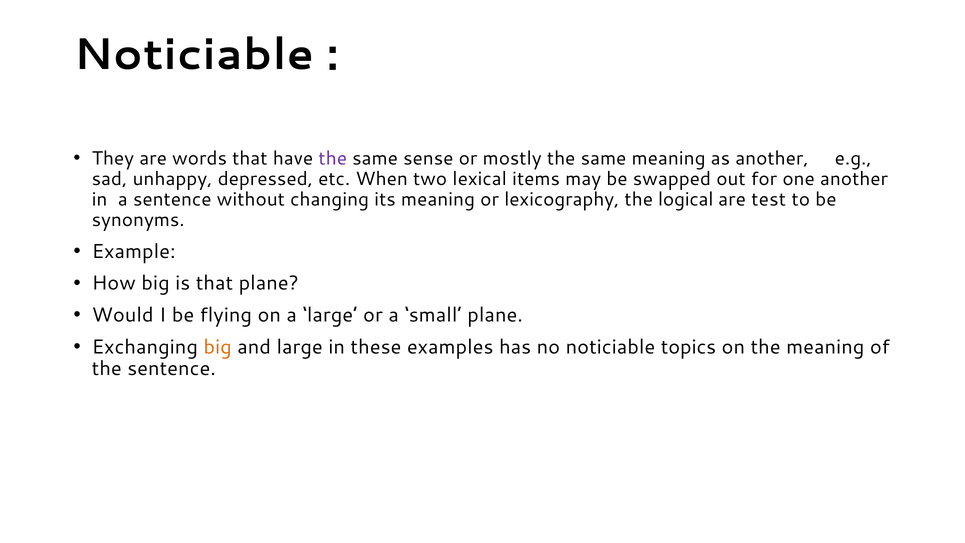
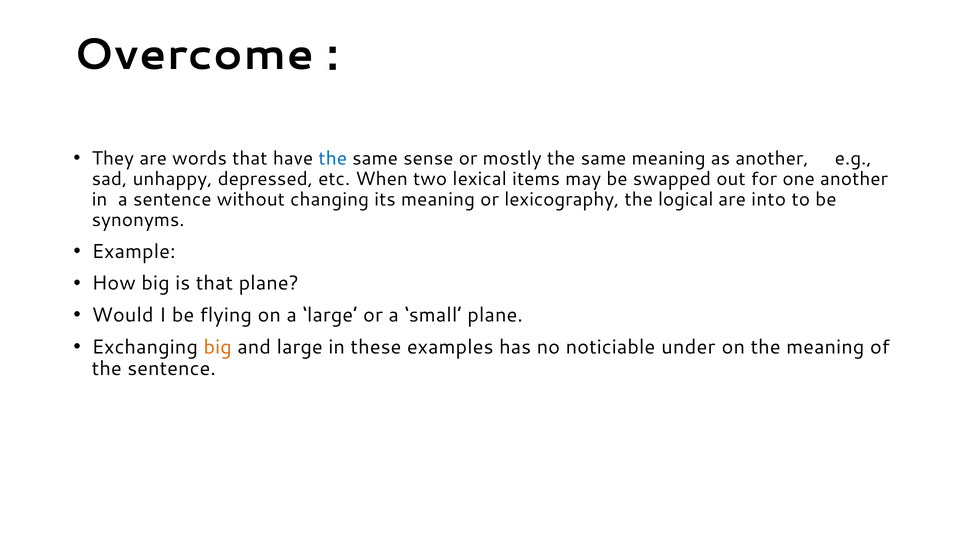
Noticiable: Noticiable -> Overcome (194, 55)
the colour: purple -> blue (333, 158)
test: test -> into (769, 199)
topics: topics -> under (688, 347)
